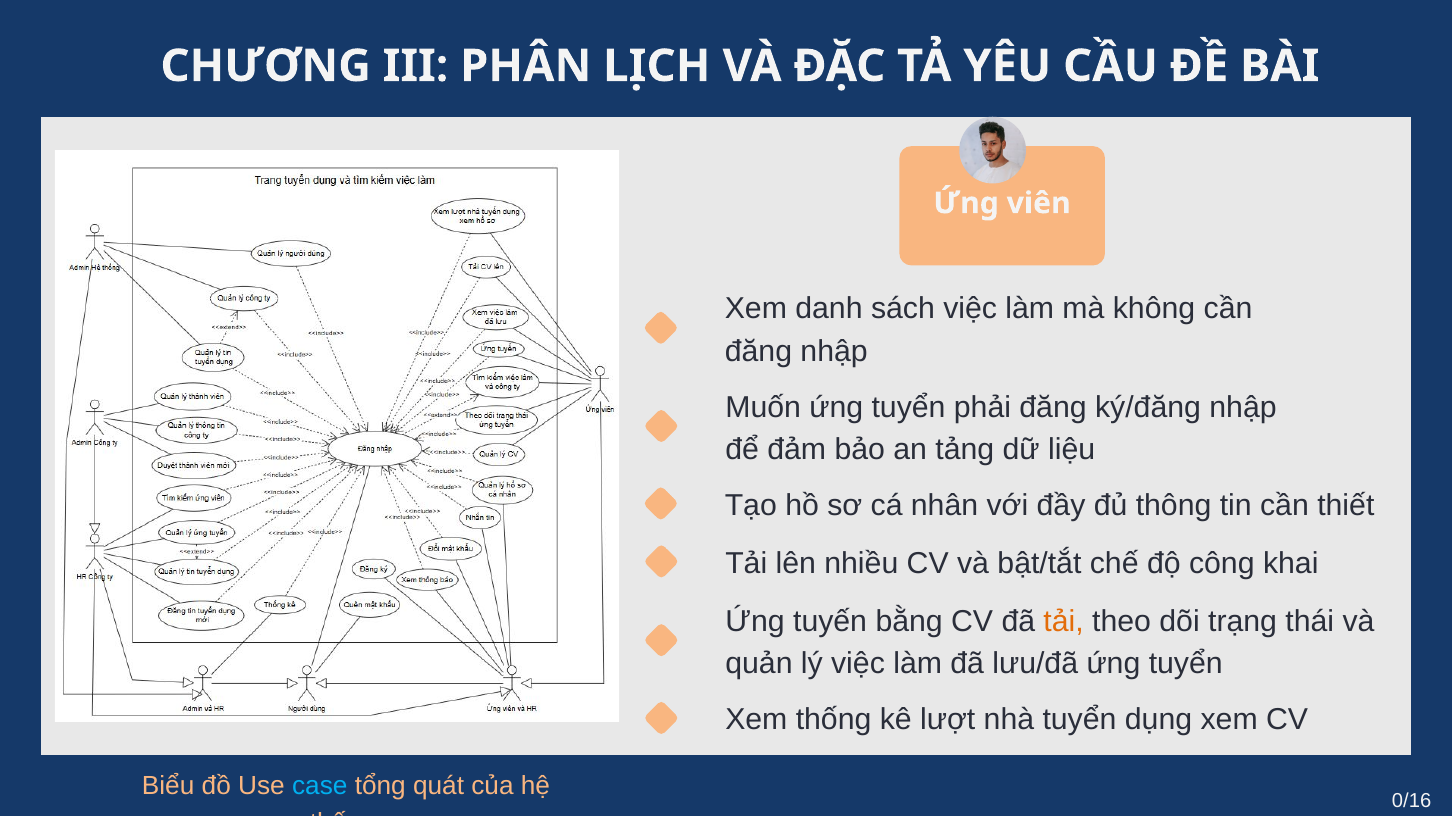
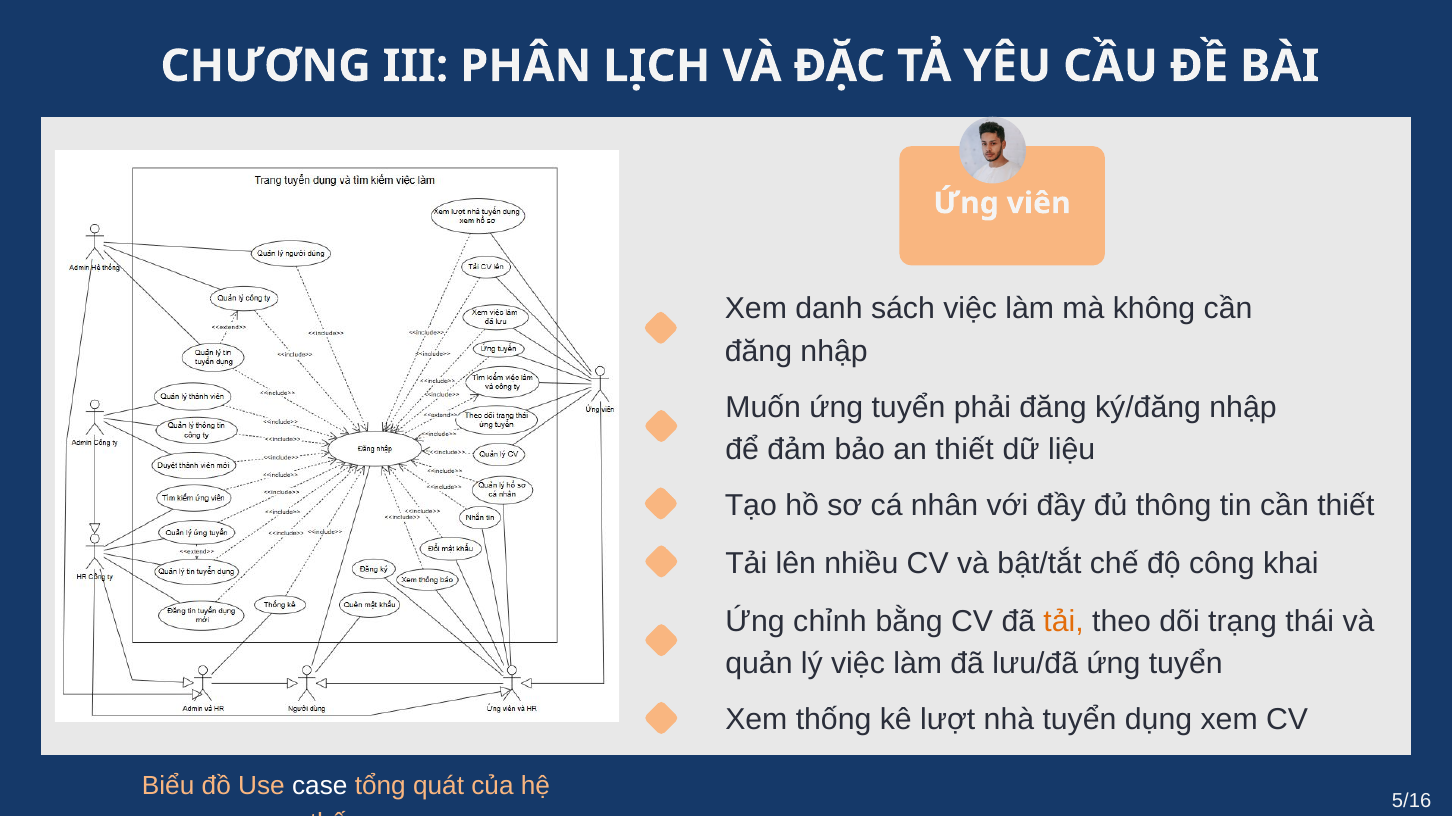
an tảng: tảng -> thiết (965, 450)
tuyến: tuyến -> chỉnh (830, 622)
case colour: light blue -> white (320, 787)
0/16: 0/16 -> 5/16 (1412, 802)
